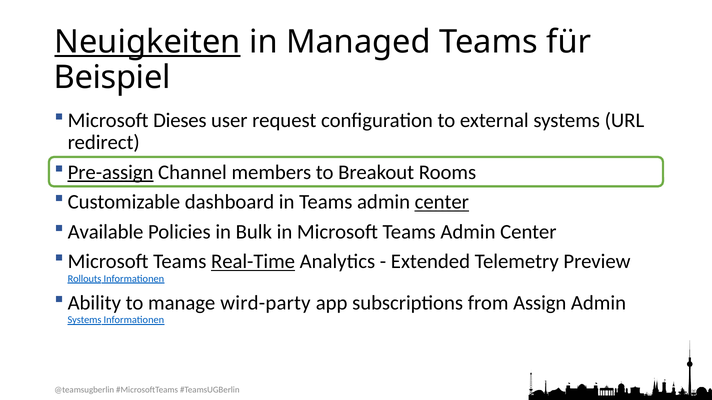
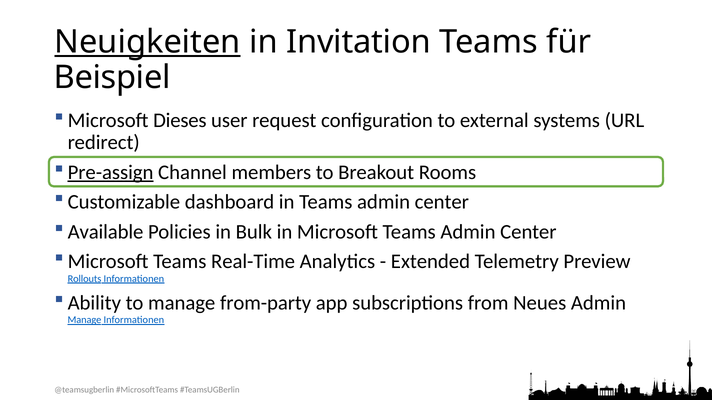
Managed: Managed -> Invitation (359, 42)
center underline: present -> none (442, 202)
Real-Time underline: present -> none (253, 262)
wird-party: wird-party -> from-party (266, 303)
Assign: Assign -> Neues (540, 303)
Systems: Systems -> Manage (84, 320)
